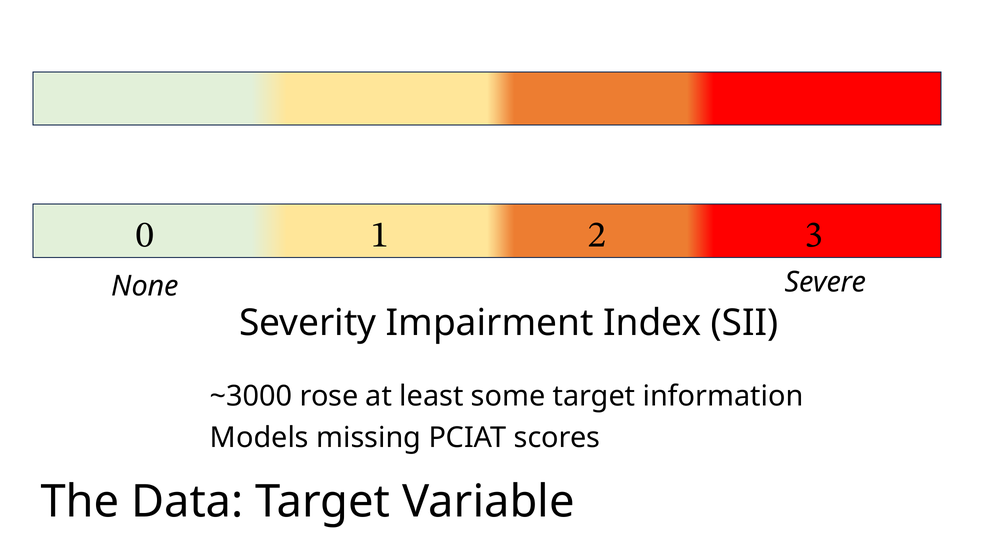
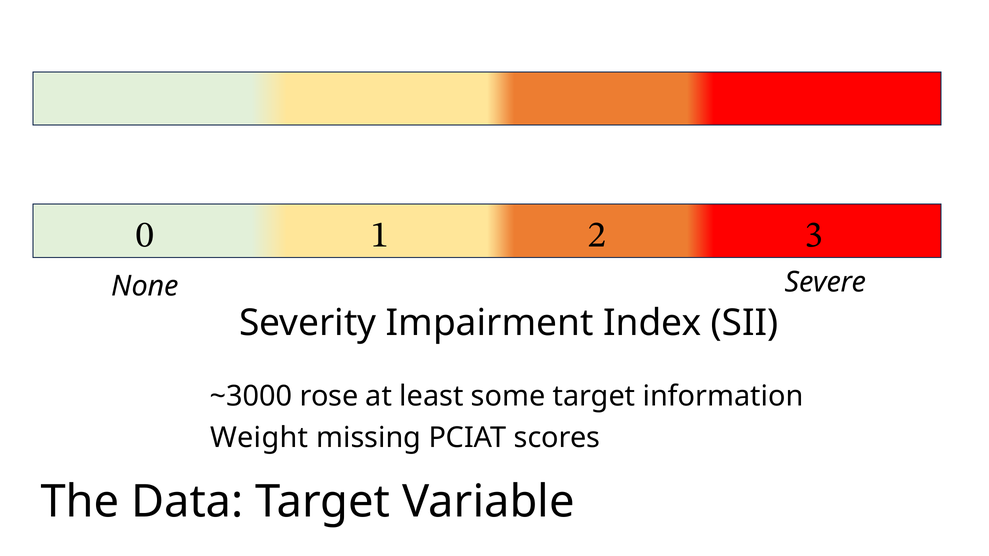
Models: Models -> Weight (259, 438)
